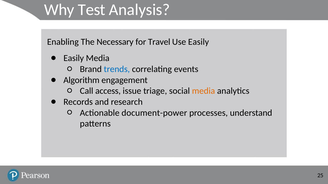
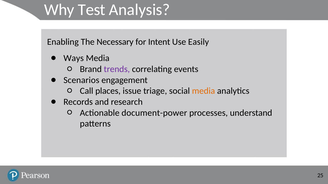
Travel: Travel -> Intent (159, 42)
Easily: Easily -> Ways (74, 58)
trends colour: blue -> purple (117, 69)
Algorithm: Algorithm -> Scenarios (81, 80)
access: access -> places (108, 91)
